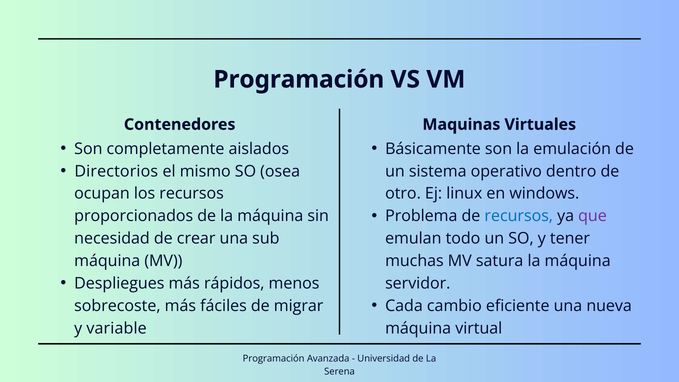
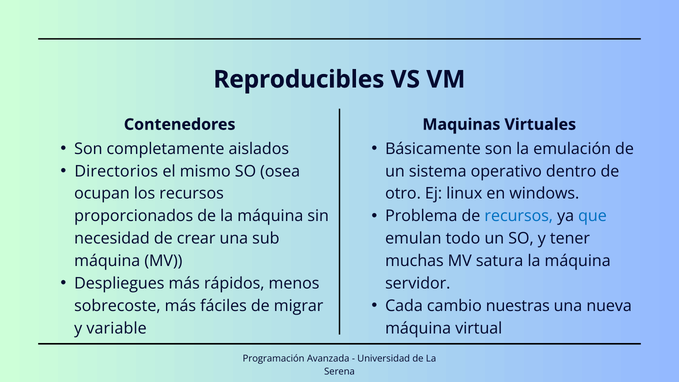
Programación: Programación -> Reproducibles (299, 79)
que colour: purple -> blue (593, 216)
eficiente: eficiente -> nuestras (518, 306)
